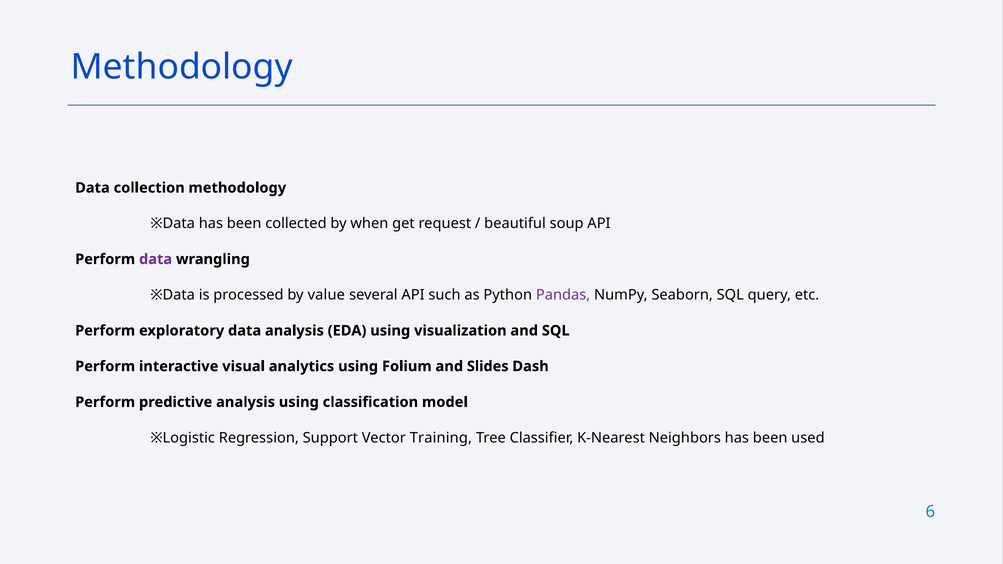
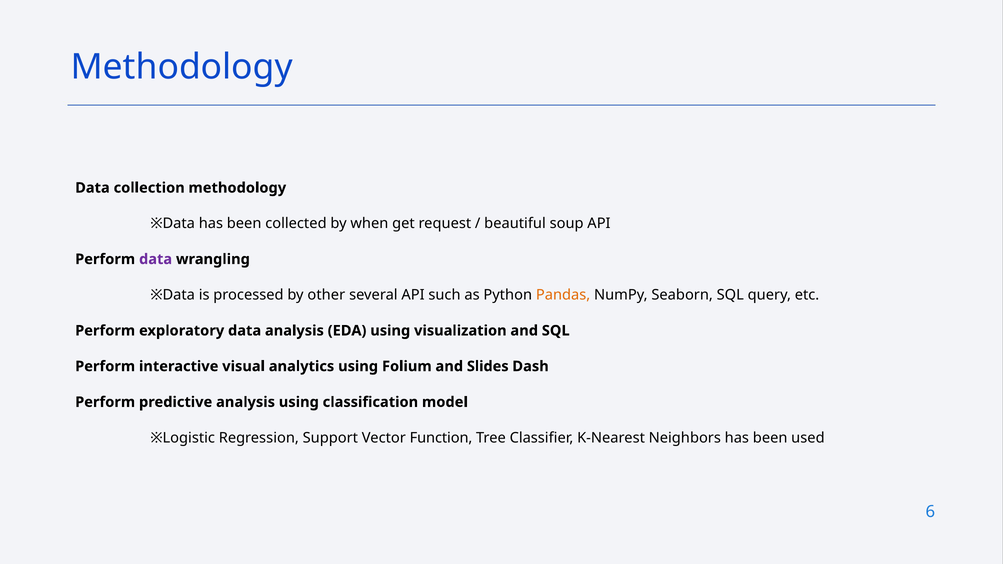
value: value -> other (326, 295)
Pandas colour: purple -> orange (563, 295)
Training: Training -> Function (441, 438)
